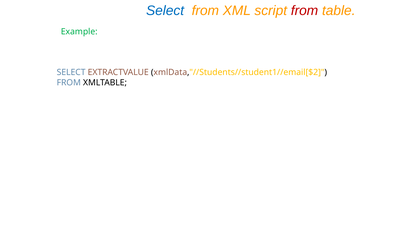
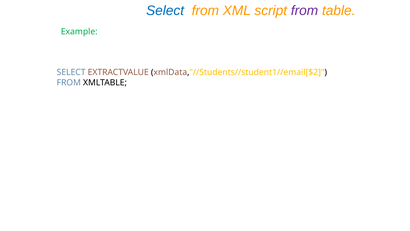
from colour: red -> purple (305, 11)
